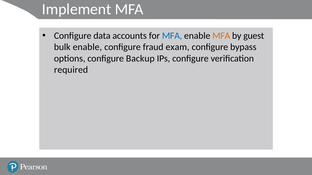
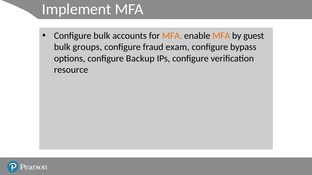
Configure data: data -> bulk (102, 36)
MFA colour: blue -> orange (172, 36)
bulk enable: enable -> groups (87, 47)
required: required -> resource (71, 70)
